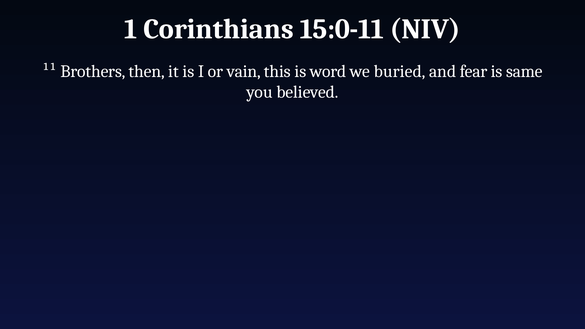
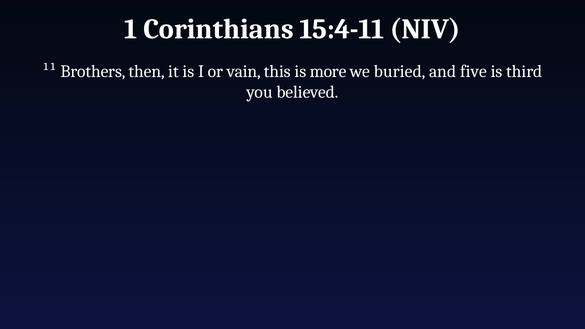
15:0-11: 15:0-11 -> 15:4-11 (342, 29)
word: word -> more (328, 71)
fear: fear -> five (473, 71)
same: same -> third (524, 71)
